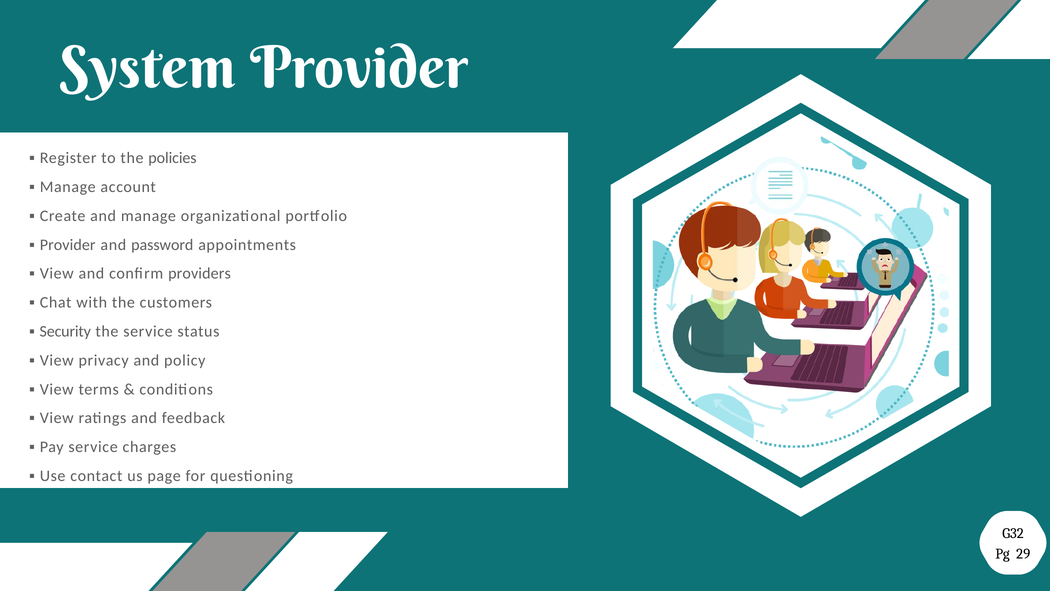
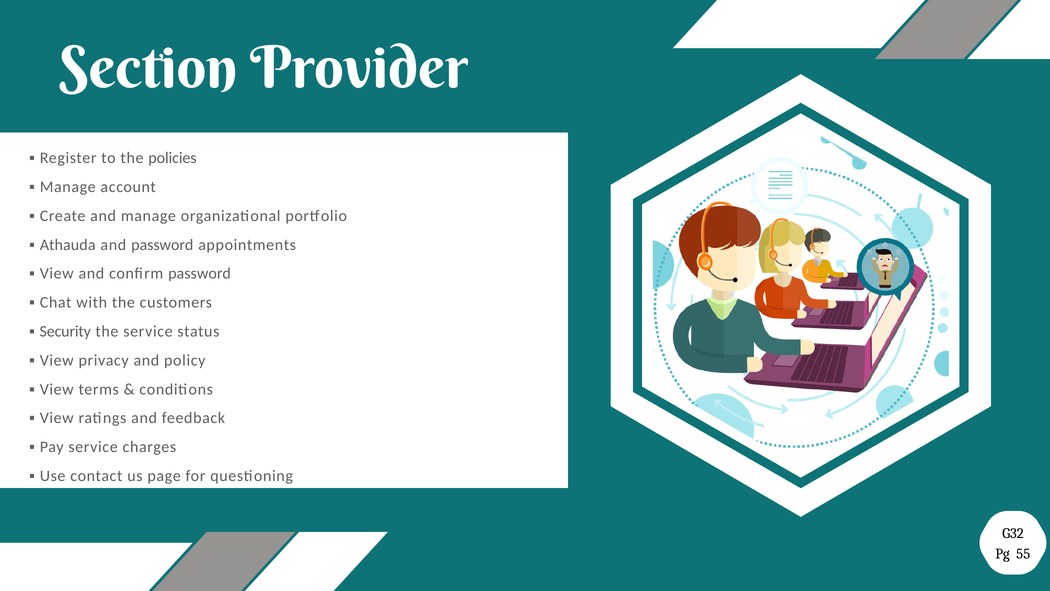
System: System -> Section (148, 69)
Provider: Provider -> Athauda (68, 245)
confirm providers: providers -> password (200, 273)
29: 29 -> 55 (1023, 553)
